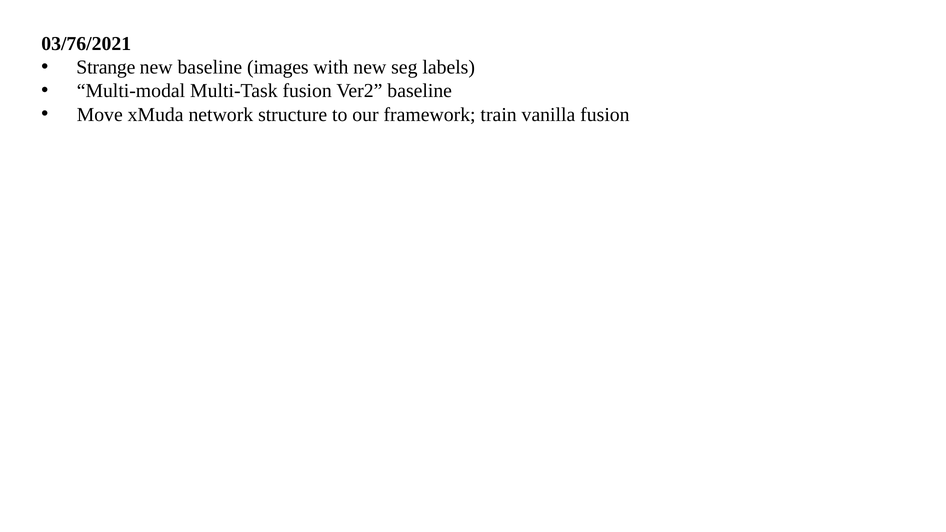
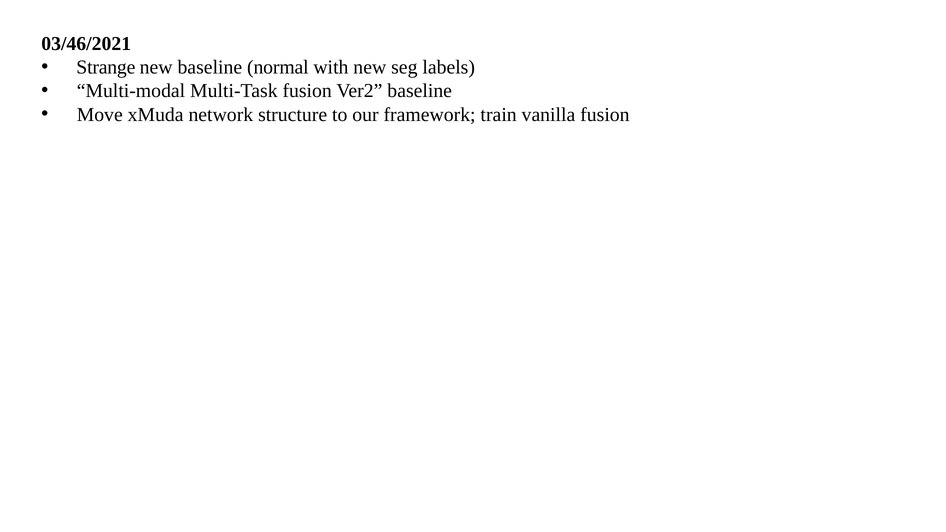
03/76/2021: 03/76/2021 -> 03/46/2021 (86, 44)
images: images -> normal (278, 67)
